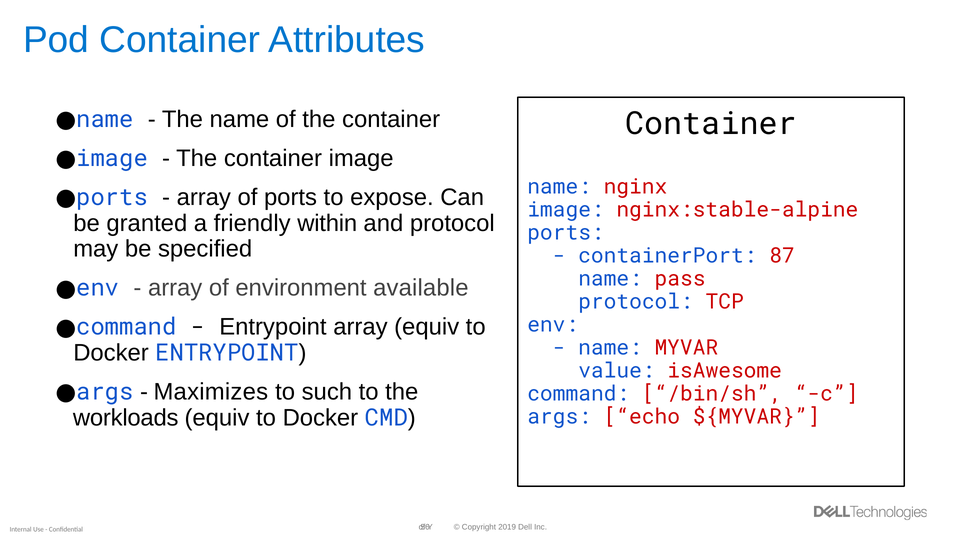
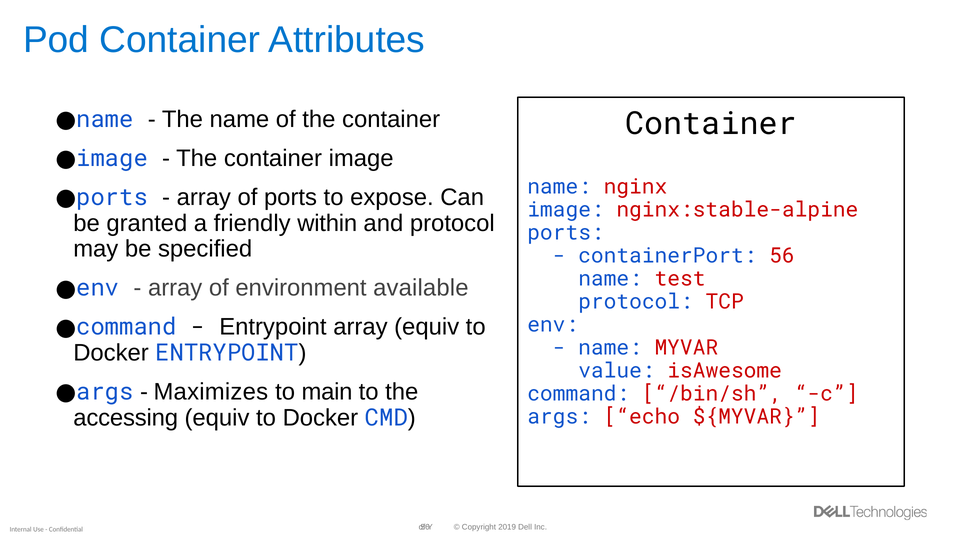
containerPort 87: 87 -> 56 (782, 256)
pass: pass -> test (680, 279)
such: such -> main (327, 392)
workloads: workloads -> accessing (126, 417)
